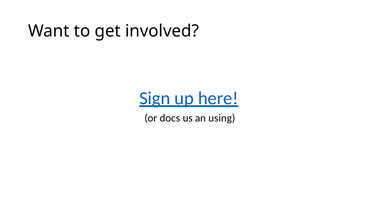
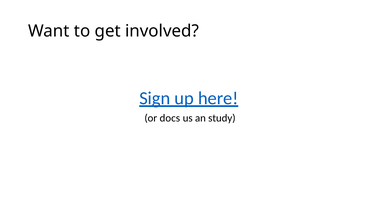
using: using -> study (222, 118)
